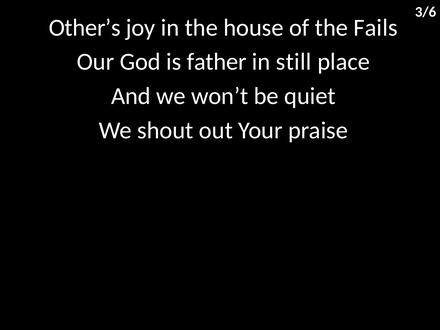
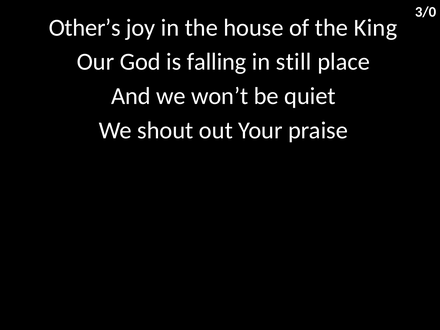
3/6: 3/6 -> 3/0 (426, 12)
Fails: Fails -> King (376, 28)
father: father -> falling (217, 62)
